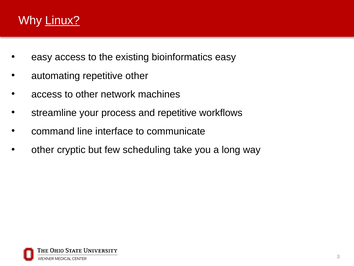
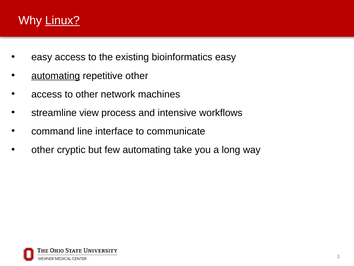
automating underline: none -> present (56, 76)
your: your -> view (89, 113)
and repetitive: repetitive -> intensive (177, 113)
few scheduling: scheduling -> automating (147, 150)
